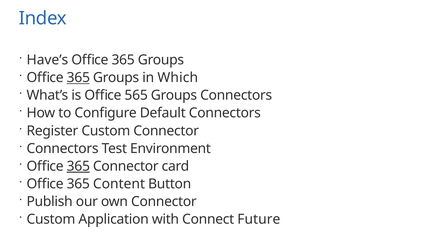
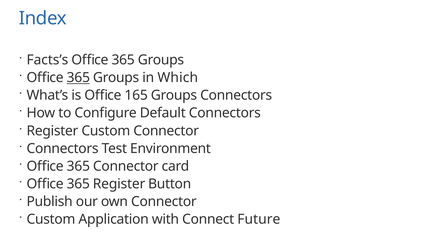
Have’s: Have’s -> Facts’s (47, 60)
565: 565 -> 165 (136, 95)
365 underline: present -> none (78, 166)
365 Content: Content -> Register (119, 184)
